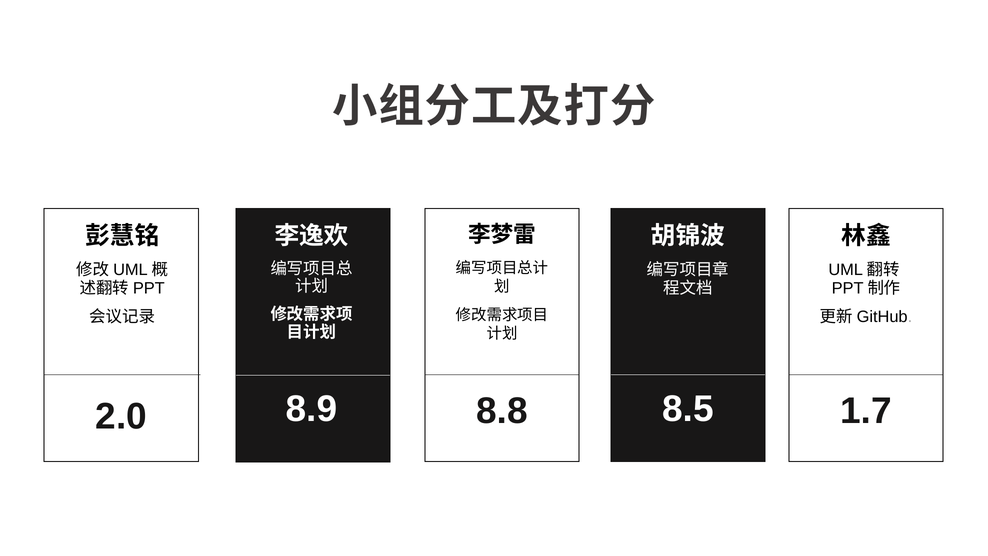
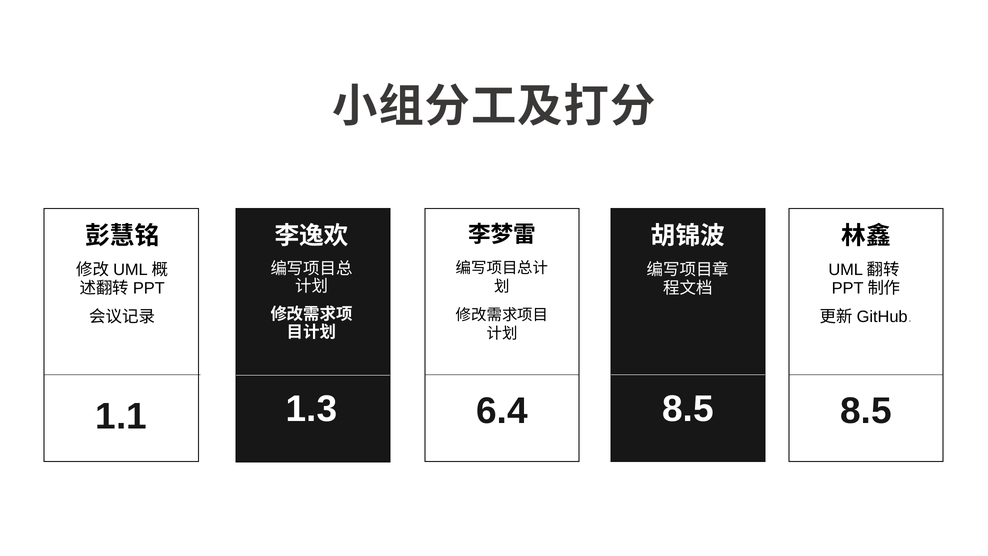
8.9: 8.9 -> 1.3 (312, 409)
8.8: 8.8 -> 6.4 (502, 411)
1.7: 1.7 -> 8.5 (866, 411)
2.0: 2.0 -> 1.1 (121, 416)
